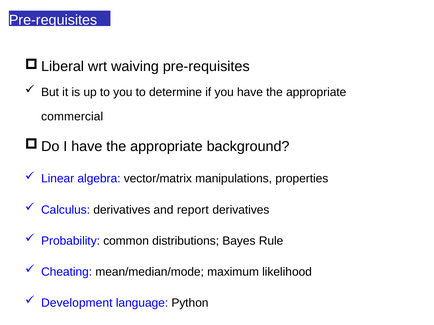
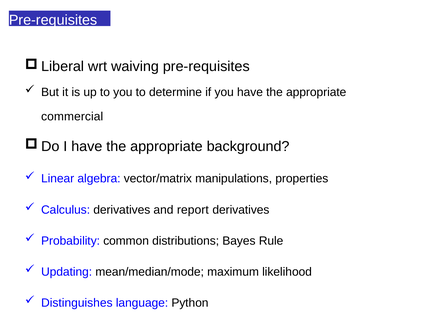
Cheating: Cheating -> Updating (67, 272)
Development: Development -> Distinguishes (77, 303)
